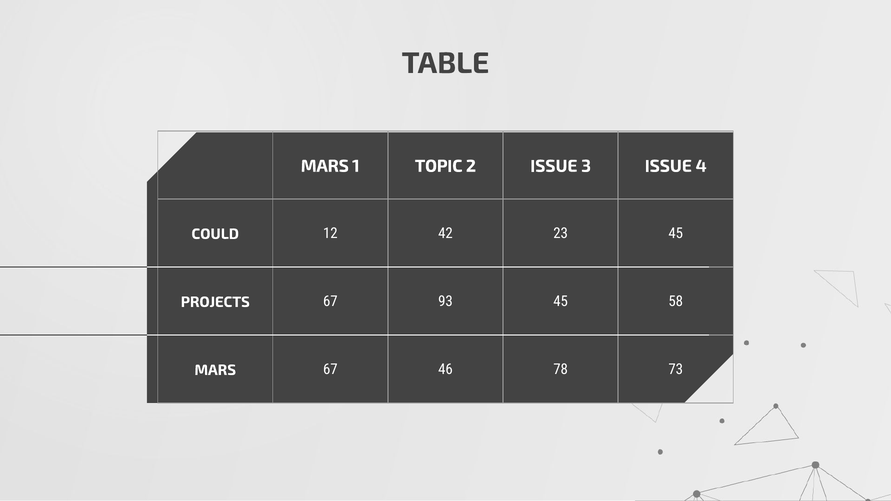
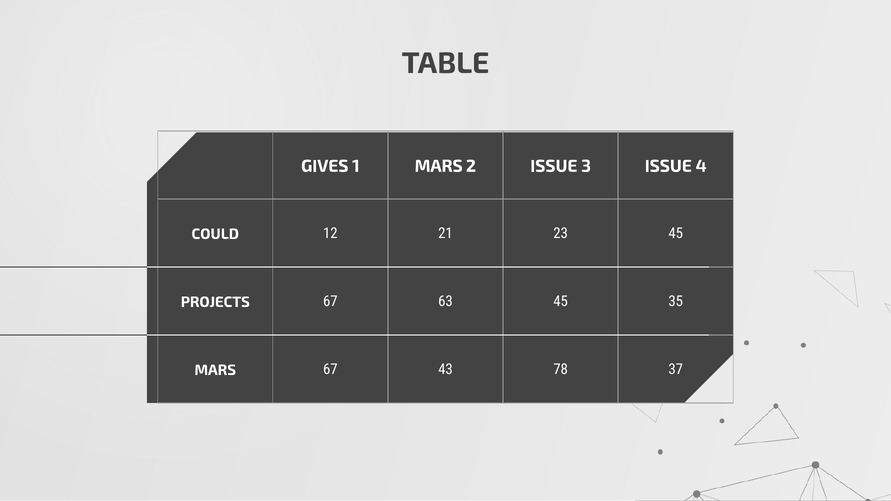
MARS: MARS -> GIVES (325, 166)
1 TOPIC: TOPIC -> MARS (439, 166)
42: 42 -> 21 (446, 233)
93: 93 -> 63 (446, 301)
58: 58 -> 35 (676, 301)
46: 46 -> 43 (446, 369)
73: 73 -> 37 (676, 369)
